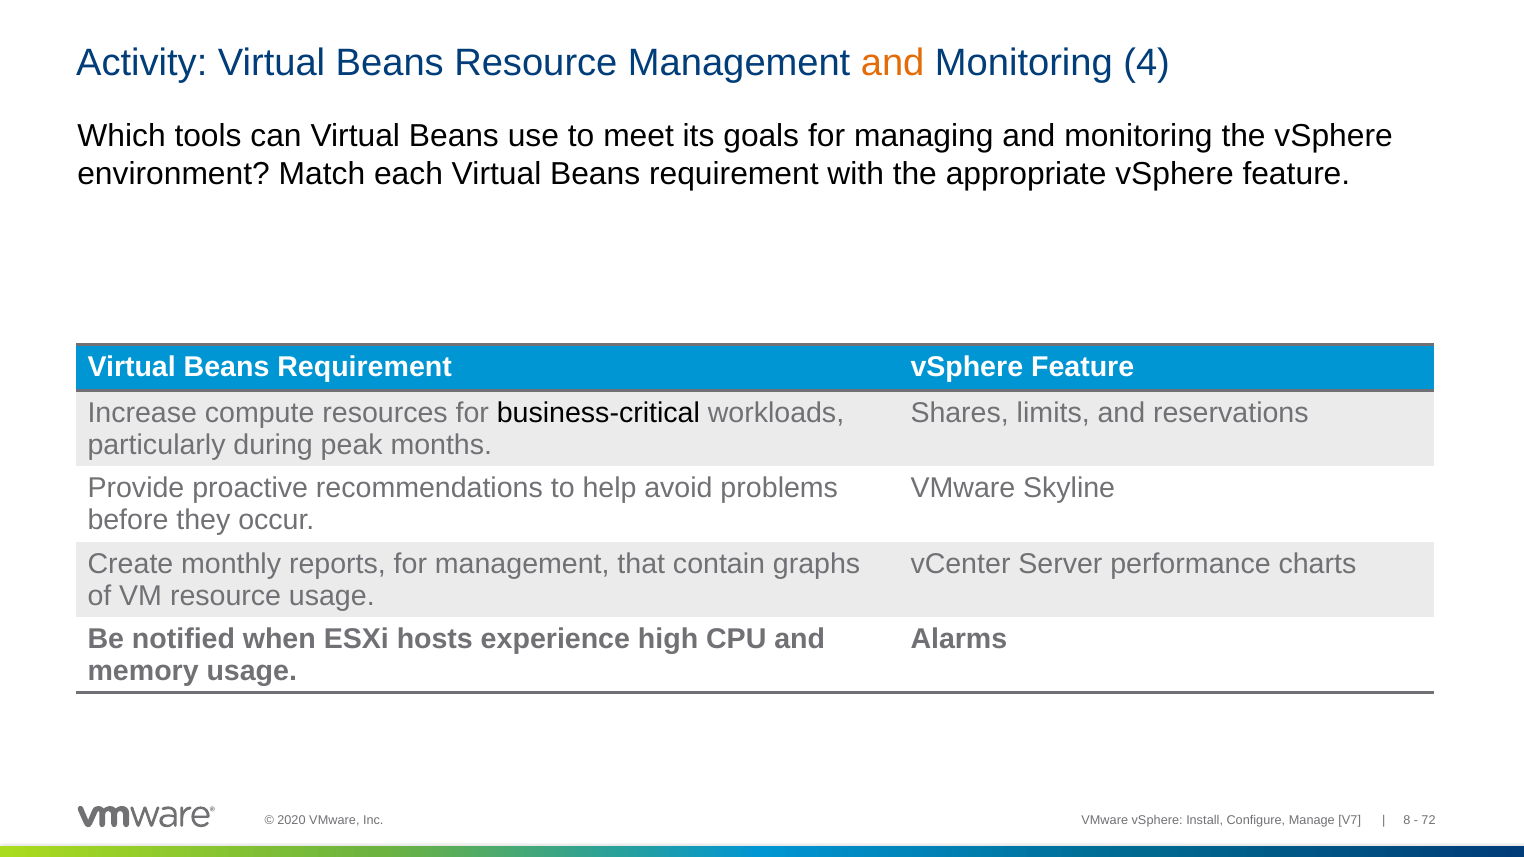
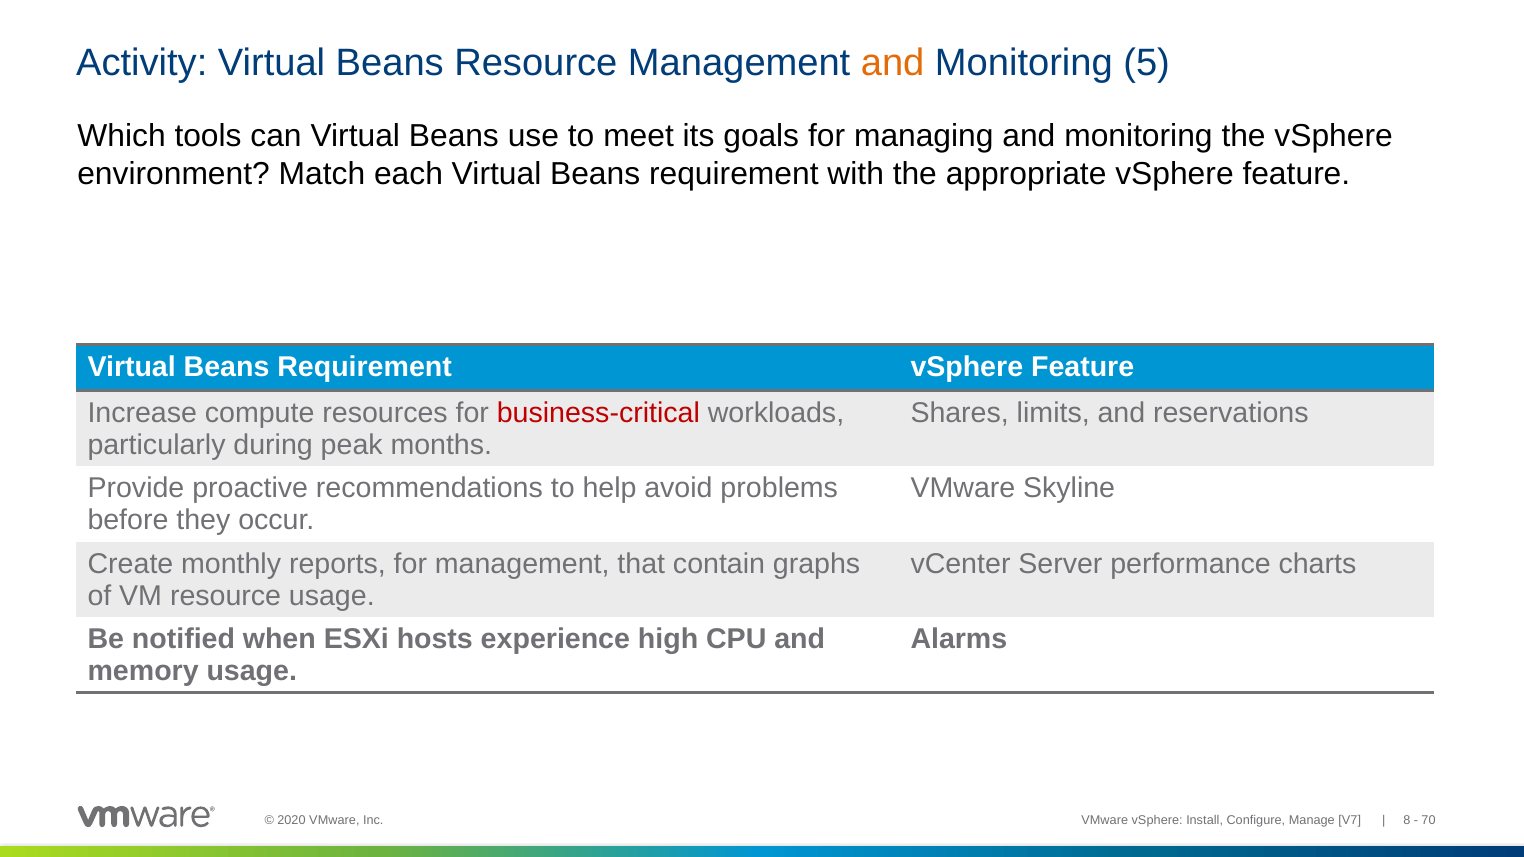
4: 4 -> 5 (1147, 63)
business-critical colour: black -> red (598, 413)
72: 72 -> 70 (1429, 820)
